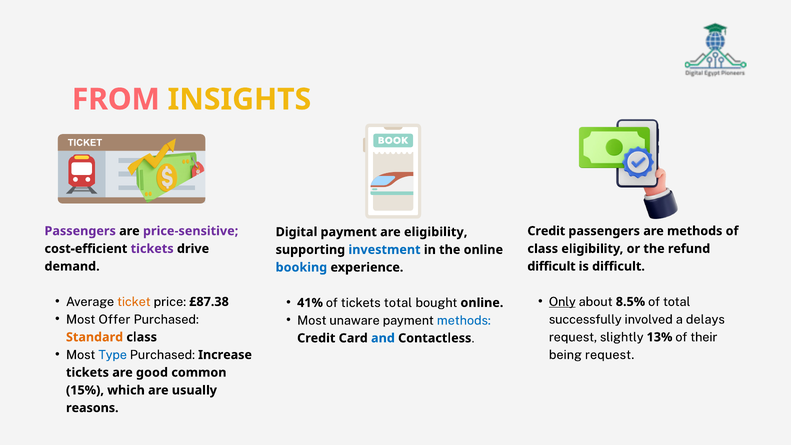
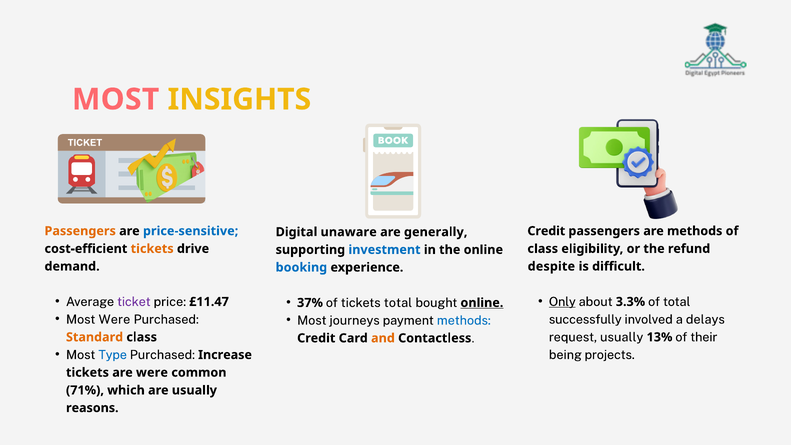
FROM: FROM -> MOST (116, 99)
Passengers colour: purple -> orange (80, 231)
price-sensitive colour: purple -> blue (191, 231)
Digital payment: payment -> unaware (349, 232)
are eligibility: eligibility -> generally (436, 232)
tickets colour: purple -> orange (152, 249)
difficult: difficult -> despite (551, 266)
ticket colour: orange -> purple (134, 302)
£87.38: £87.38 -> £11.47 (209, 302)
8.5%: 8.5% -> 3.3% (630, 302)
41%: 41% -> 37% (310, 303)
online underline: none -> present (482, 303)
Most Offer: Offer -> Were (114, 319)
unaware: unaware -> journeys (355, 320)
request slightly: slightly -> usually (622, 337)
and colour: blue -> orange (383, 338)
being request: request -> projects (610, 355)
are good: good -> were (152, 372)
15%: 15% -> 71% (85, 390)
